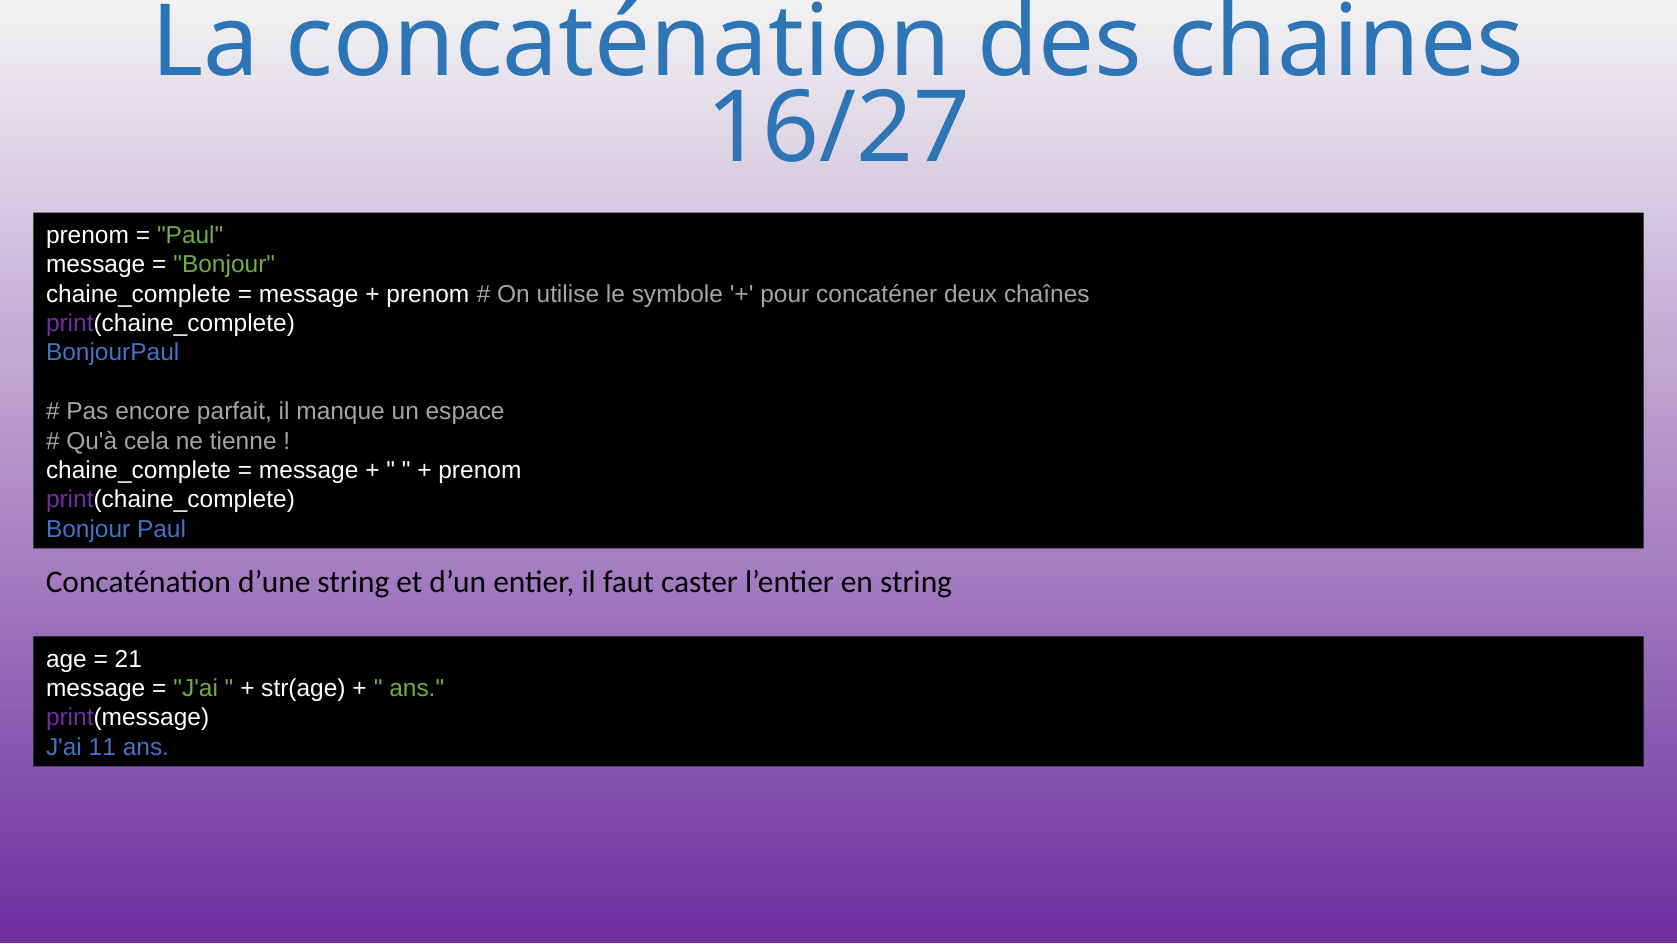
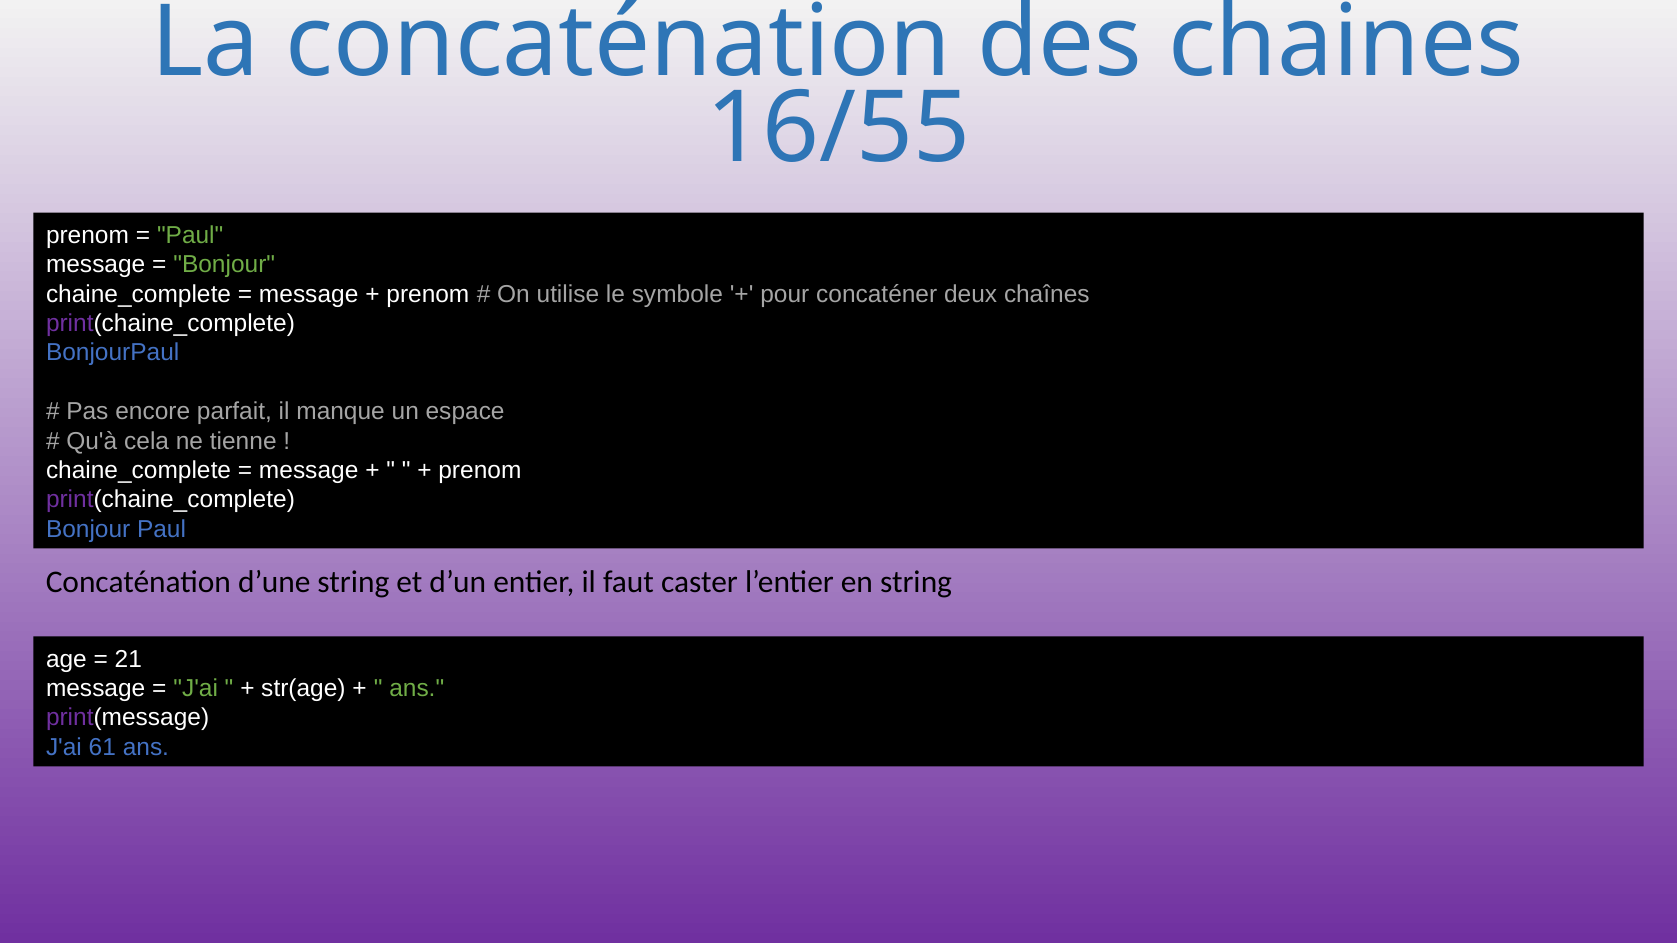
16/27: 16/27 -> 16/55 (838, 128)
11: 11 -> 61 (102, 747)
